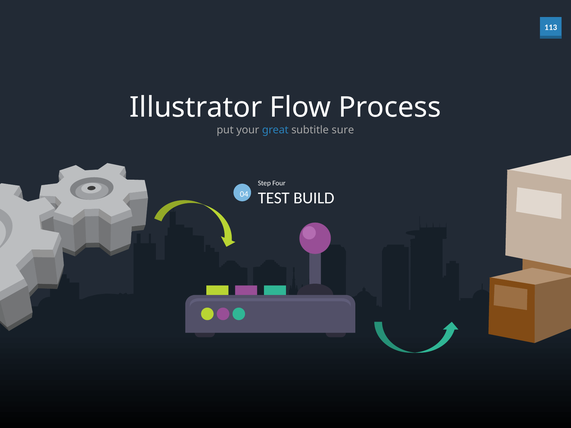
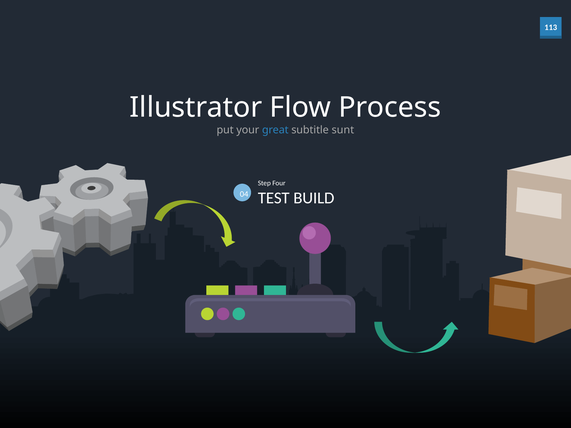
sure: sure -> sunt (343, 130)
